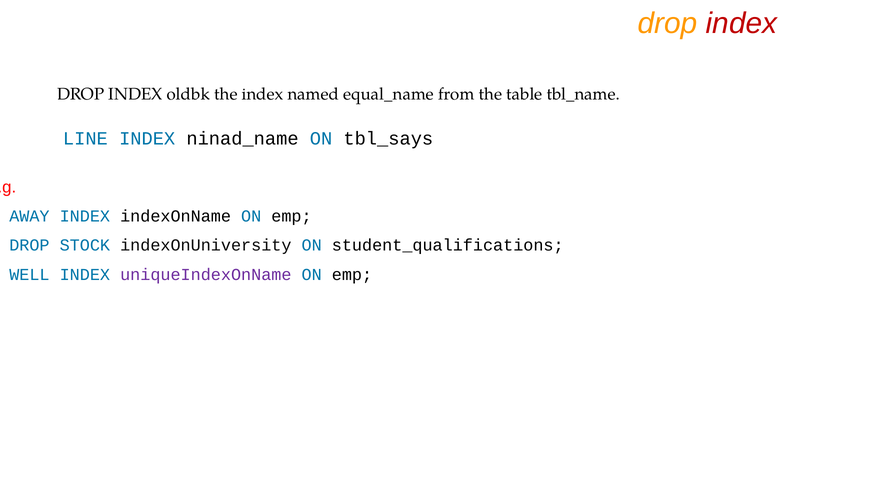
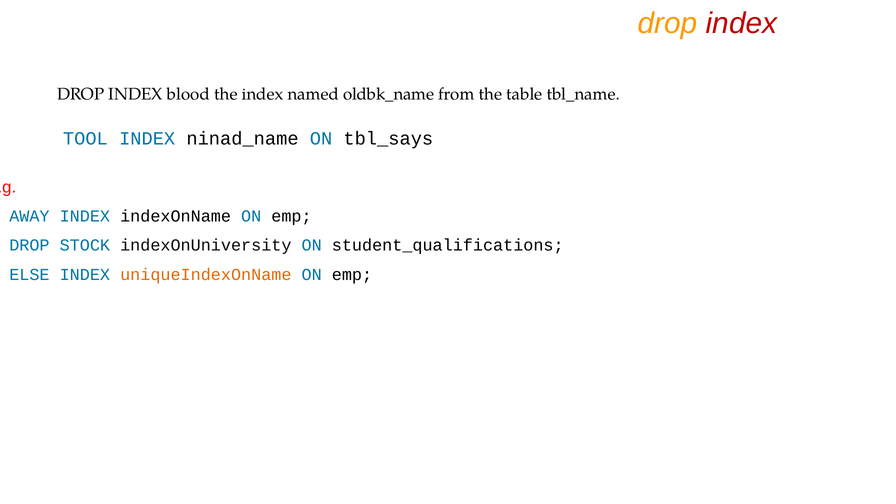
oldbk: oldbk -> blood (188, 94)
equal_name: equal_name -> oldbk_name (389, 94)
LINE: LINE -> TOOL (85, 138)
WELL: WELL -> ELSE (29, 274)
uniqueIndexOnName colour: purple -> orange (206, 274)
